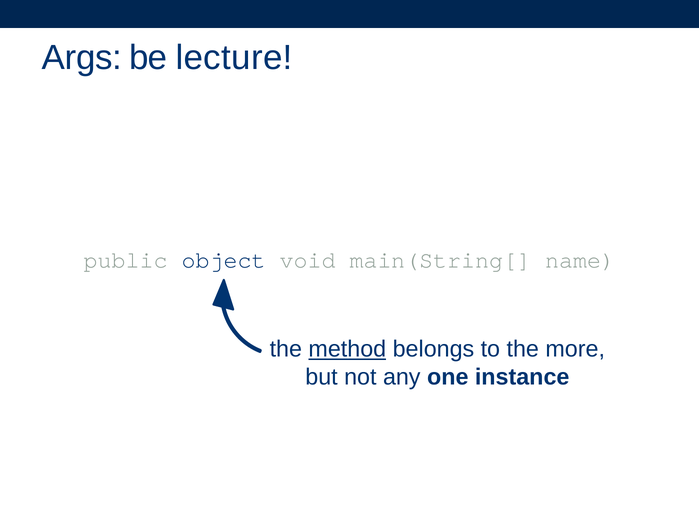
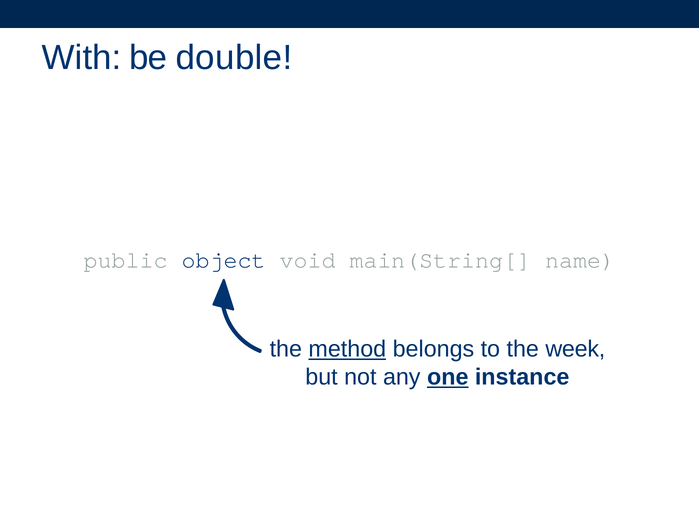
Args: Args -> With (82, 58)
lecture: lecture -> double (234, 58)
more: more -> week (575, 349)
one underline: none -> present (448, 377)
